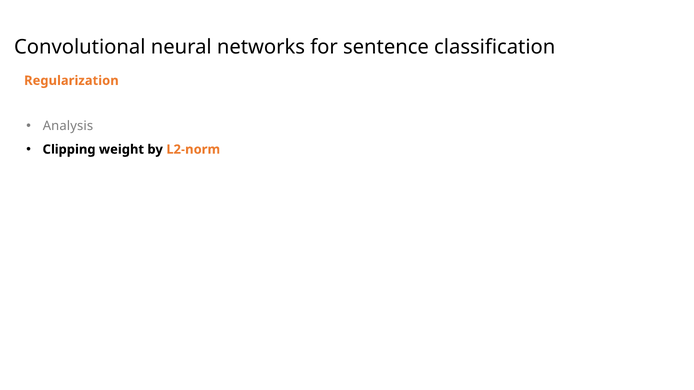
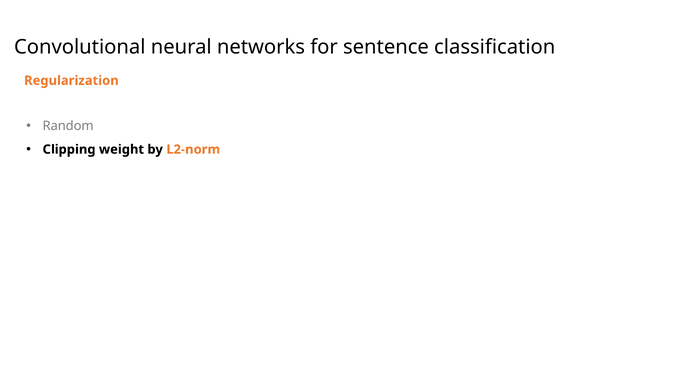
Analysis: Analysis -> Random (68, 126)
